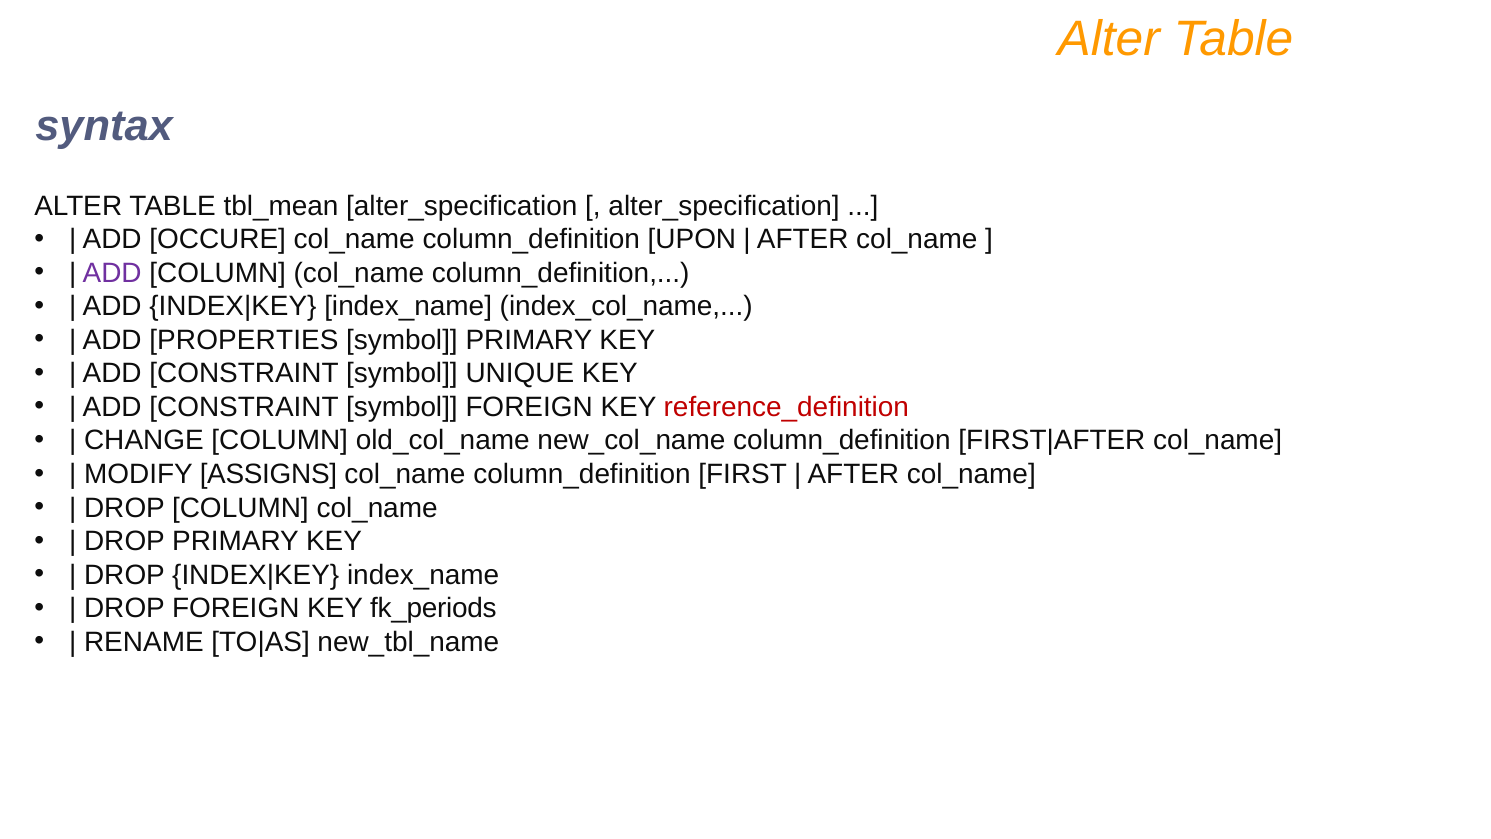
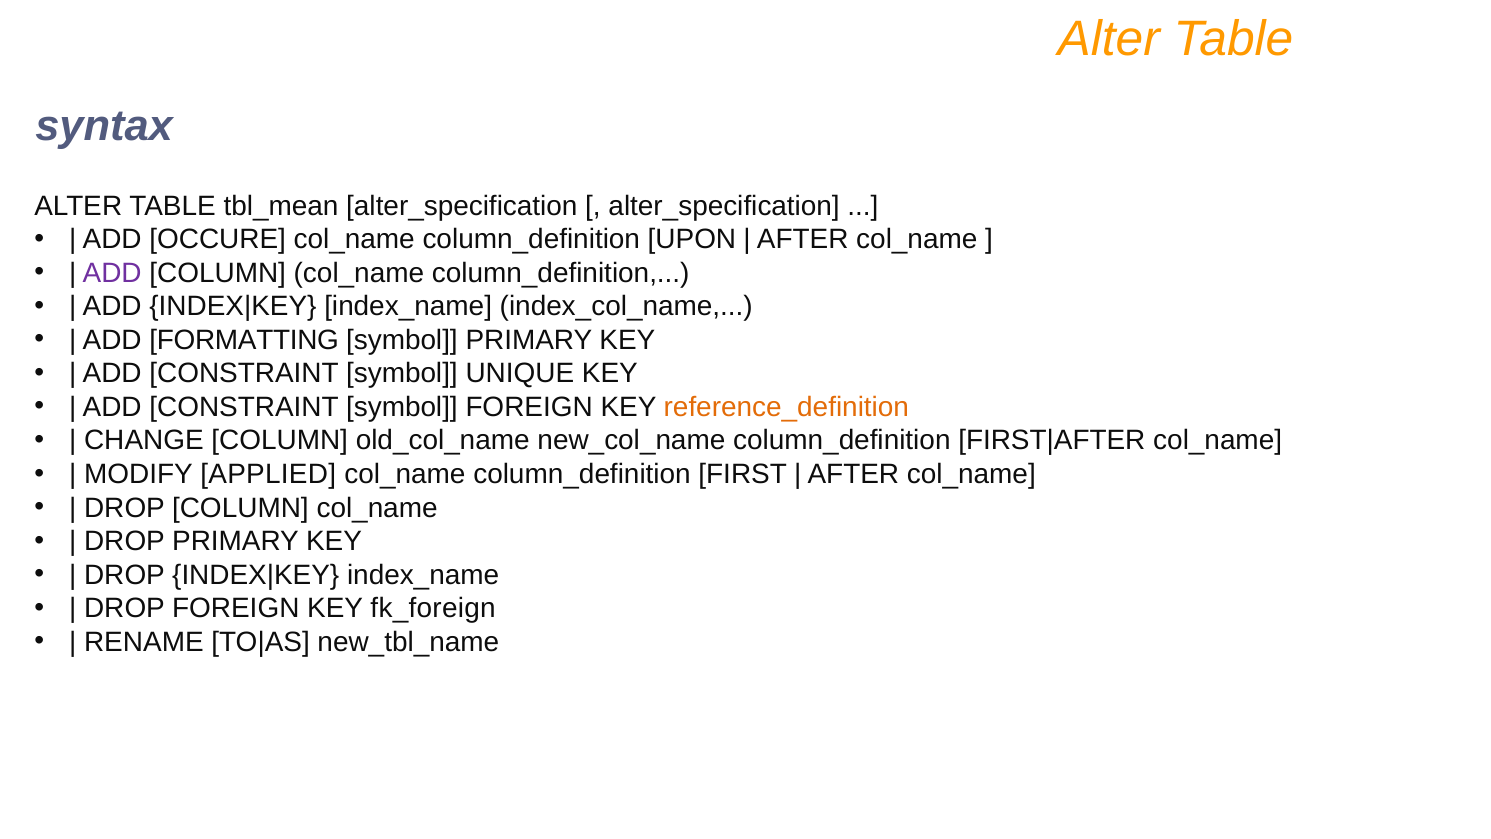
PROPERTIES: PROPERTIES -> FORMATTING (244, 340)
reference_definition colour: red -> orange (786, 407)
ASSIGNS: ASSIGNS -> APPLIED (268, 474)
fk_periods: fk_periods -> fk_foreign (433, 608)
